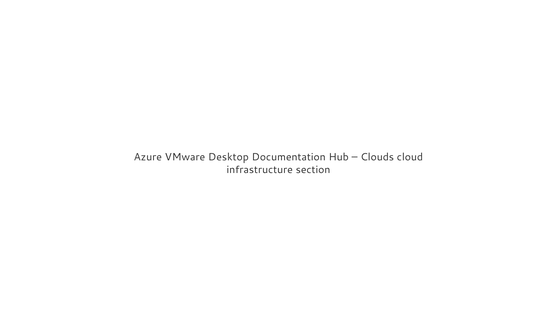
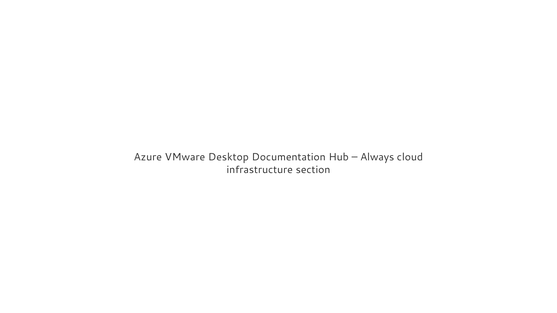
Clouds: Clouds -> Always (377, 157)
